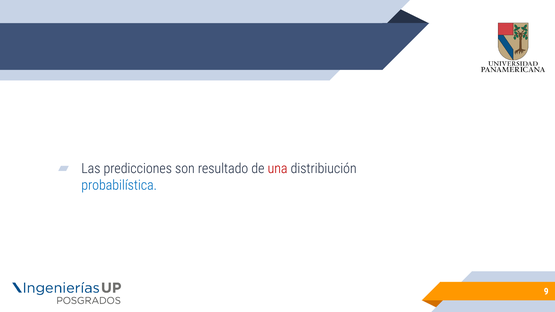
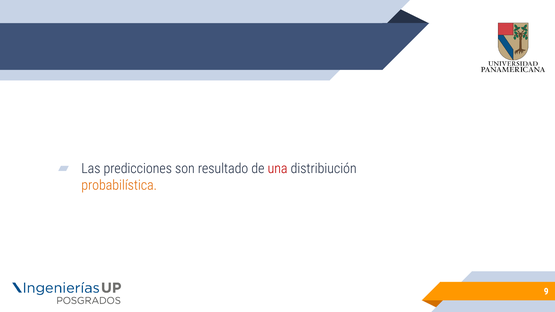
probabilística colour: blue -> orange (119, 185)
